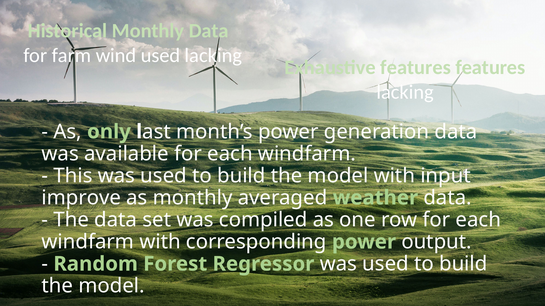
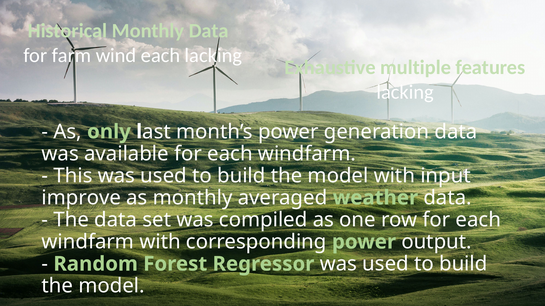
wind used: used -> each (161, 56)
Exhaustive features: features -> multiple (416, 68)
